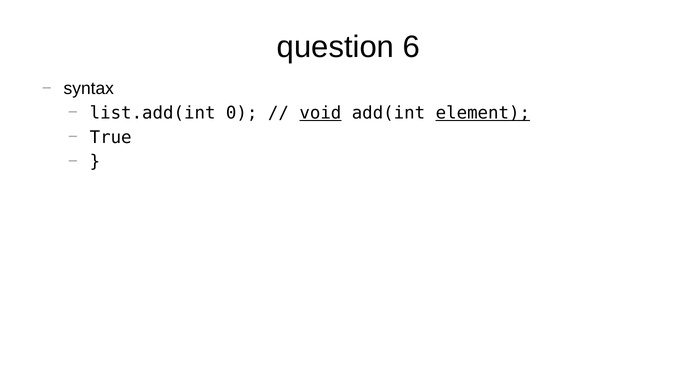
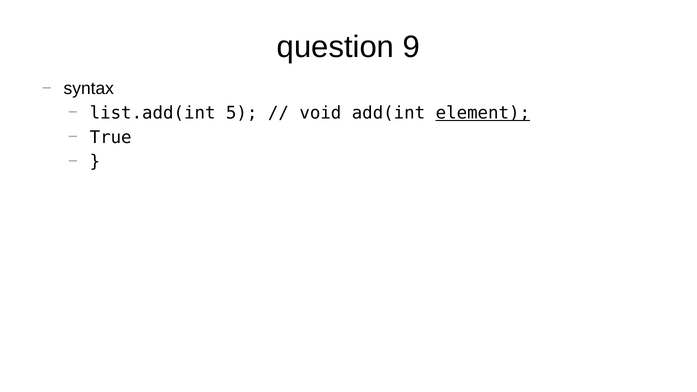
6: 6 -> 9 (411, 47)
0: 0 -> 5 (242, 113)
void underline: present -> none (320, 113)
